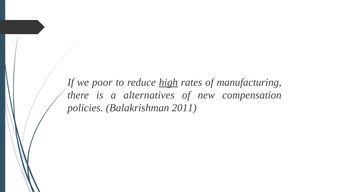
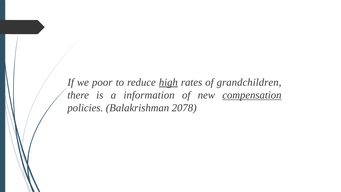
manufacturing: manufacturing -> grandchildren (249, 82)
alternatives: alternatives -> information (149, 95)
compensation underline: none -> present (252, 95)
2011: 2011 -> 2078 (184, 108)
